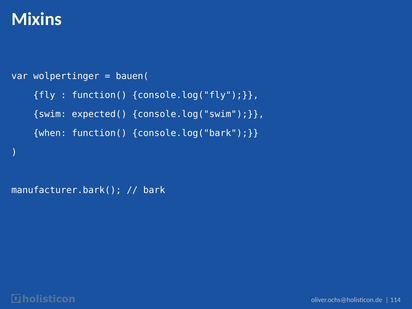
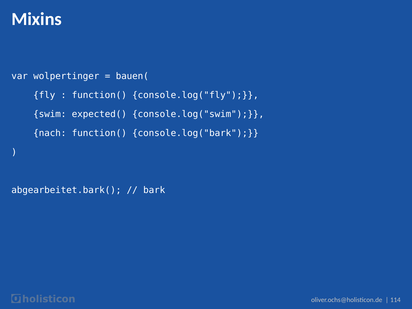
when: when -> nach (50, 133)
manufacturer.bark(: manufacturer.bark( -> abgearbeitet.bark( (66, 190)
